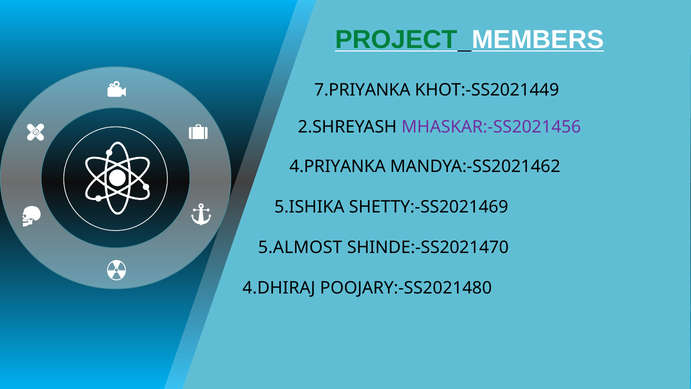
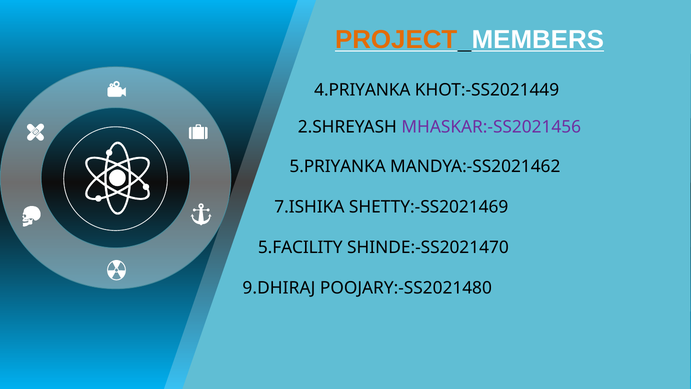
PROJECT colour: green -> orange (396, 40)
7.PRIYANKA: 7.PRIYANKA -> 4.PRIYANKA (362, 90)
4.PRIYANKA: 4.PRIYANKA -> 5.PRIYANKA (338, 166)
5.ISHIKA: 5.ISHIKA -> 7.ISHIKA (309, 207)
5.ALMOST: 5.ALMOST -> 5.FACILITY (300, 247)
4.DHIRAJ: 4.DHIRAJ -> 9.DHIRAJ (279, 288)
